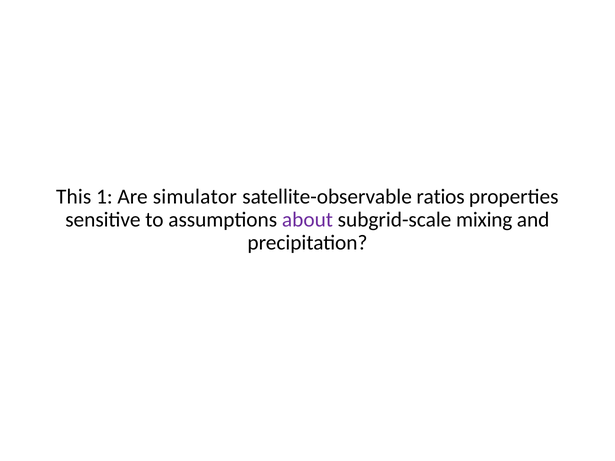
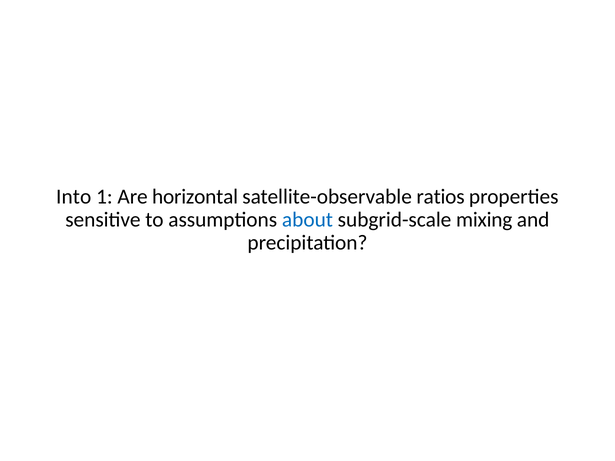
This: This -> Into (74, 197)
simulator: simulator -> horizontal (195, 197)
about colour: purple -> blue (307, 220)
